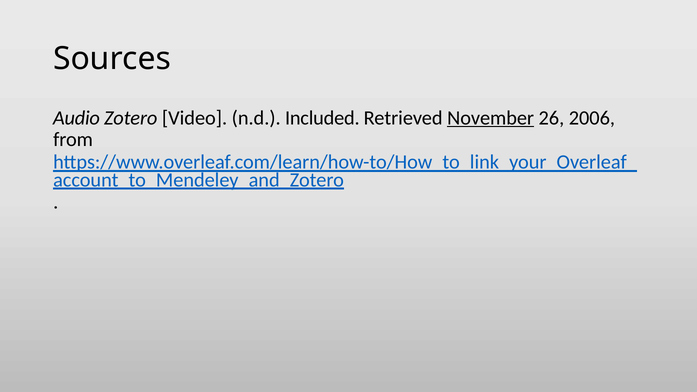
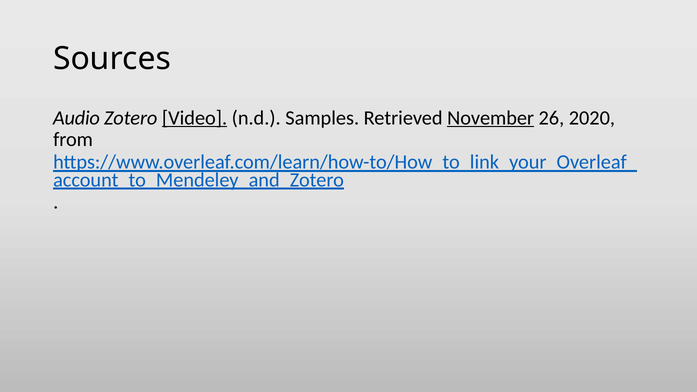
Video underline: none -> present (195, 118)
Included: Included -> Samples (322, 118)
2006: 2006 -> 2020 (592, 118)
